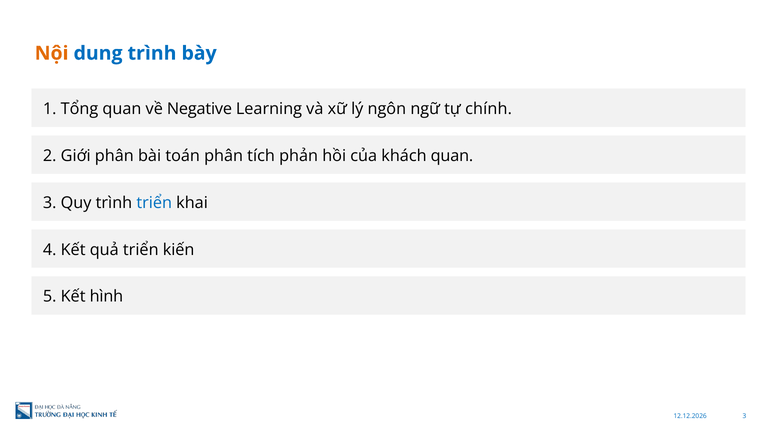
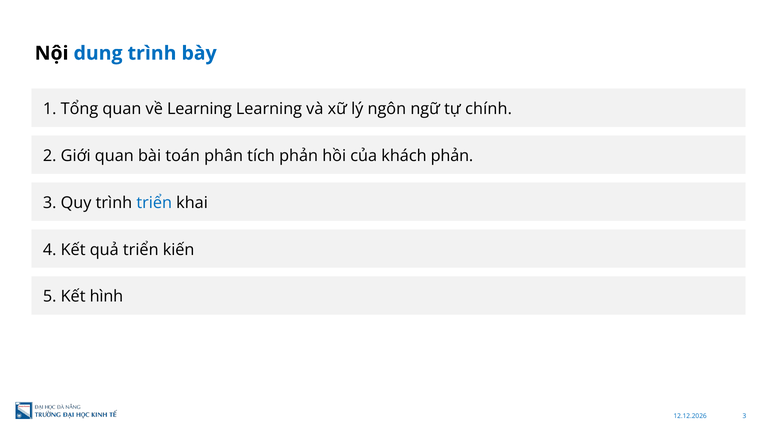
Nội colour: orange -> black (52, 53)
về Negative: Negative -> Learning (199, 109)
Giới phân: phân -> quan (114, 156)
khách quan: quan -> phản (452, 156)
